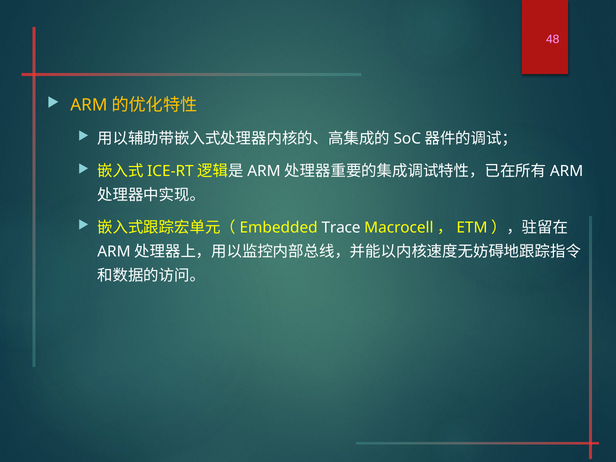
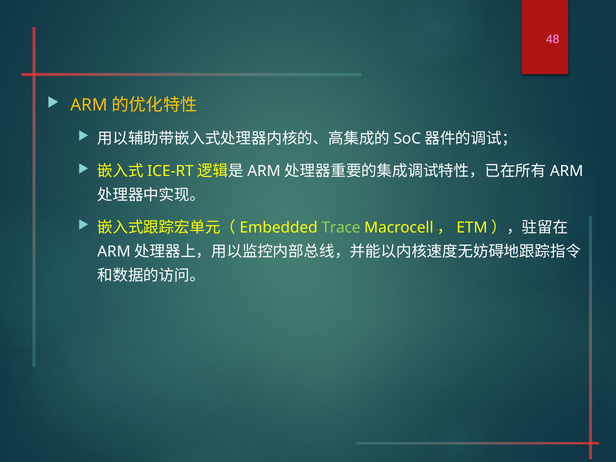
Trace colour: white -> light green (341, 228)
